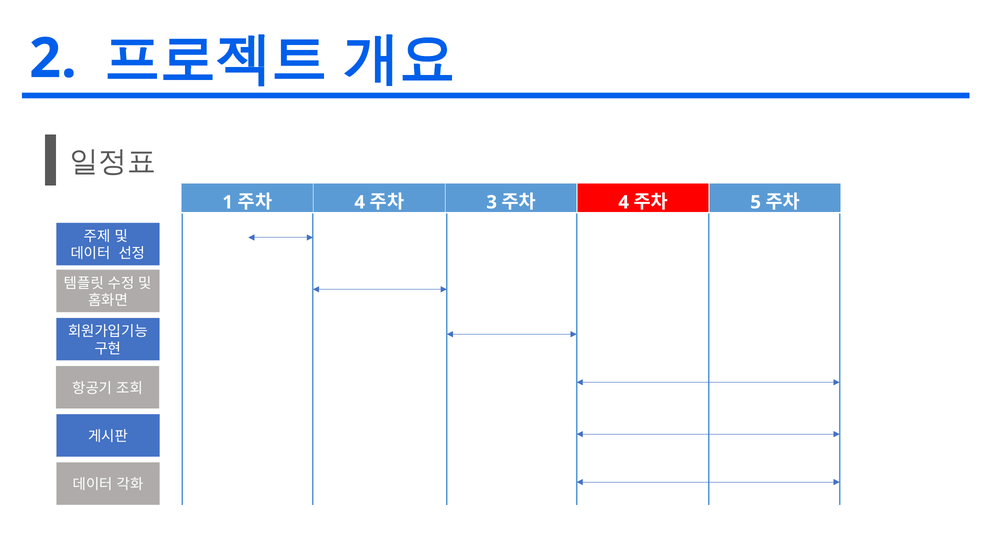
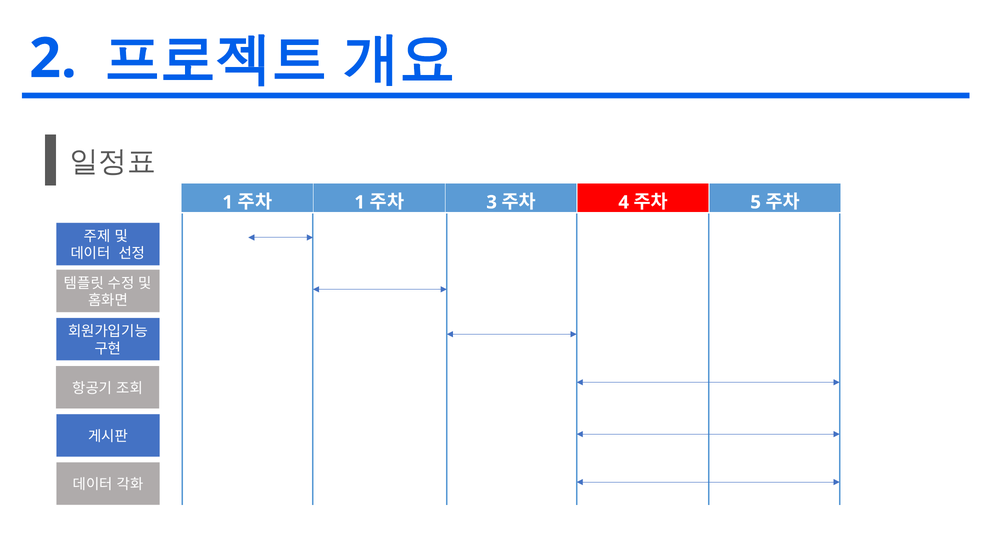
4: 4 -> 1 (360, 202)
